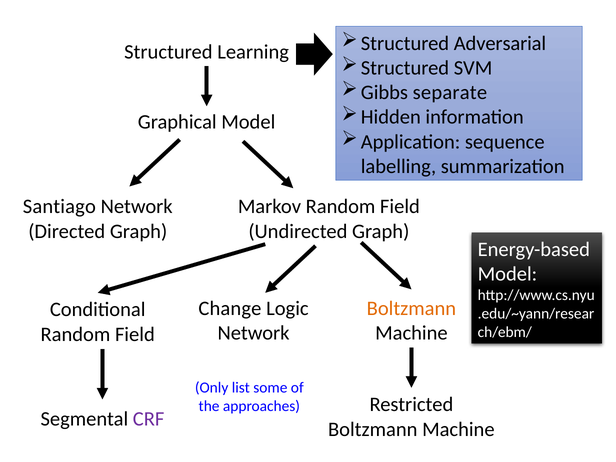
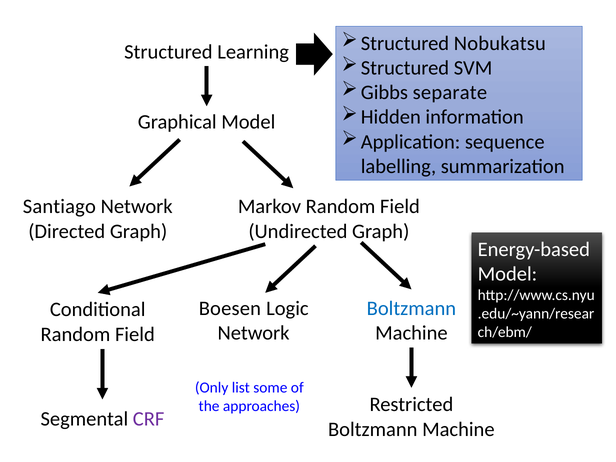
Adversarial: Adversarial -> Nobukatsu (500, 43)
Change: Change -> Boesen (230, 309)
Boltzmann colour: orange -> blue (411, 309)
